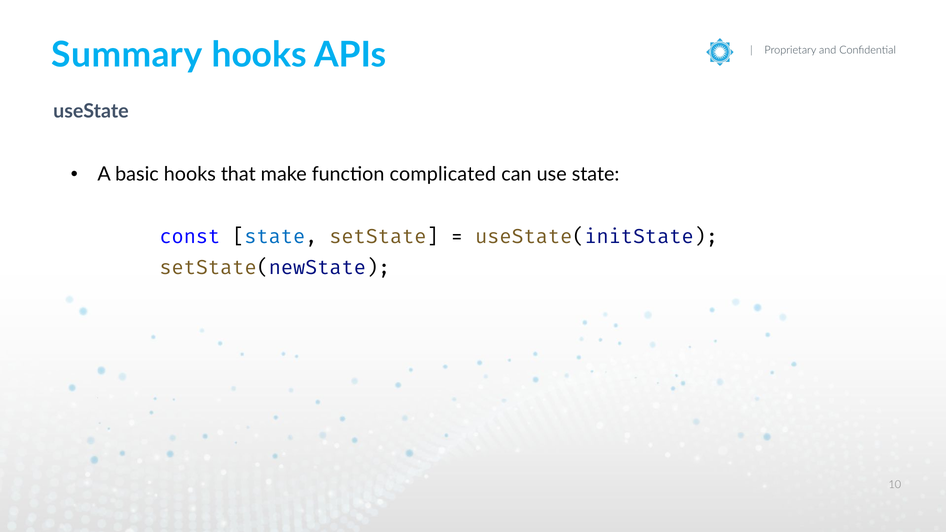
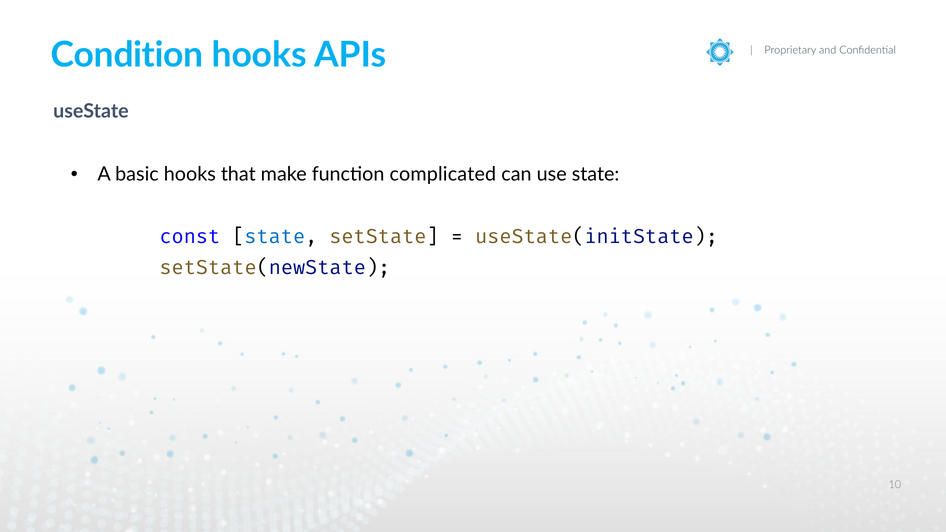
Summary: Summary -> Condition (127, 55)
